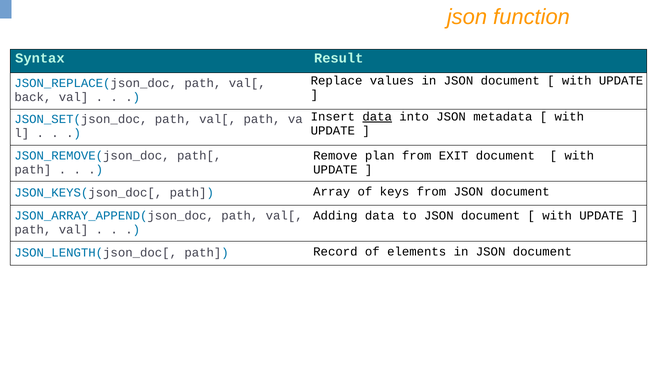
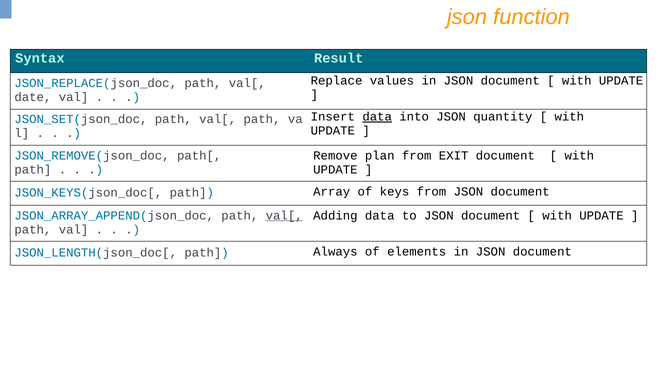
back: back -> date (33, 97)
metadata: metadata -> quantity (503, 117)
val[ underline: none -> present (284, 215)
Record: Record -> Always (335, 251)
